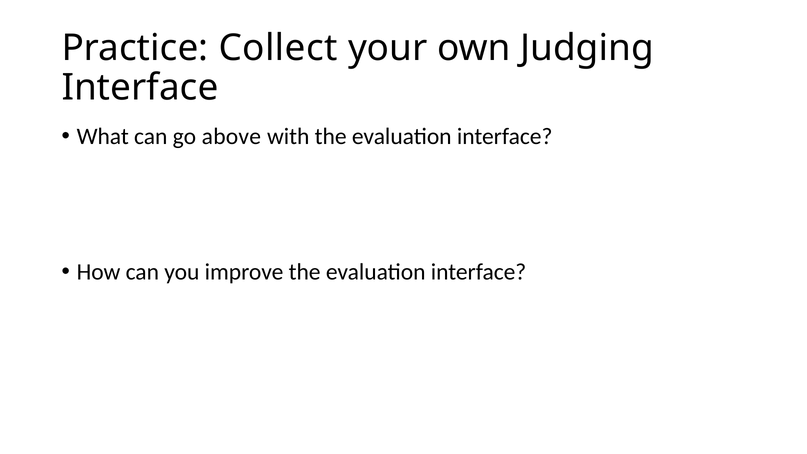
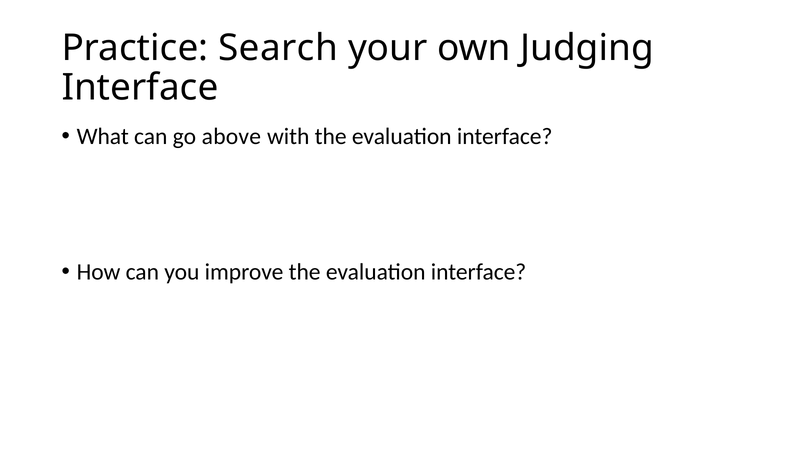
Collect: Collect -> Search (278, 48)
